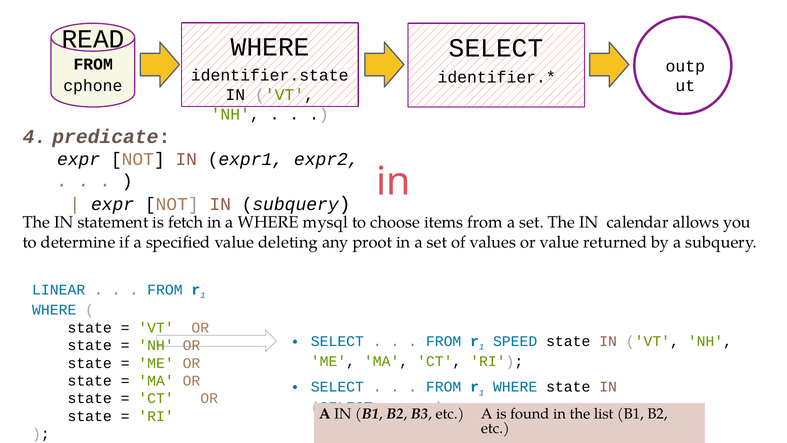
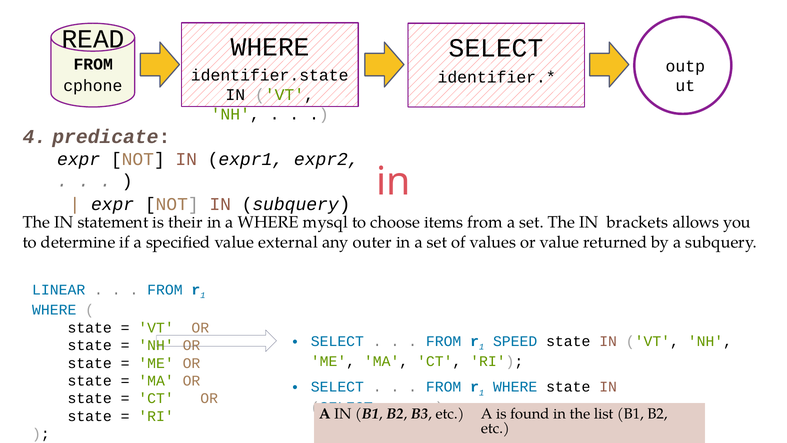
fetch: fetch -> their (186, 222)
calendar: calendar -> brackets (637, 222)
deleting: deleting -> external (288, 242)
proot: proot -> outer (372, 242)
